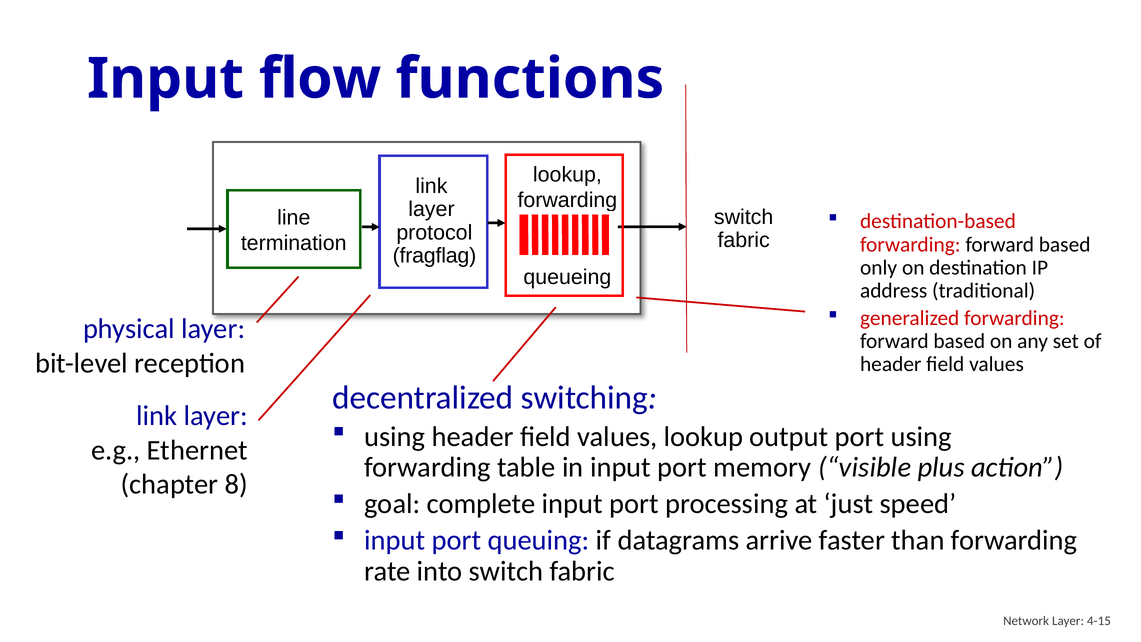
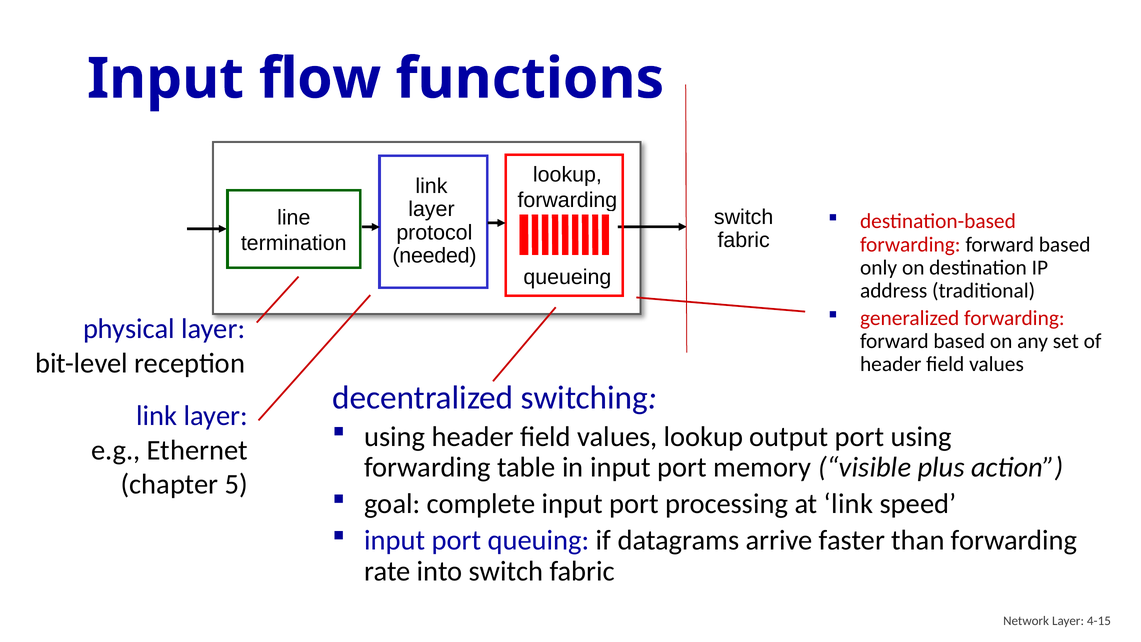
fragflag: fragflag -> needed (434, 256)
8: 8 -> 5 (236, 484)
at just: just -> link (848, 504)
